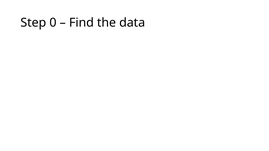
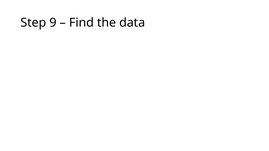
0: 0 -> 9 (53, 23)
